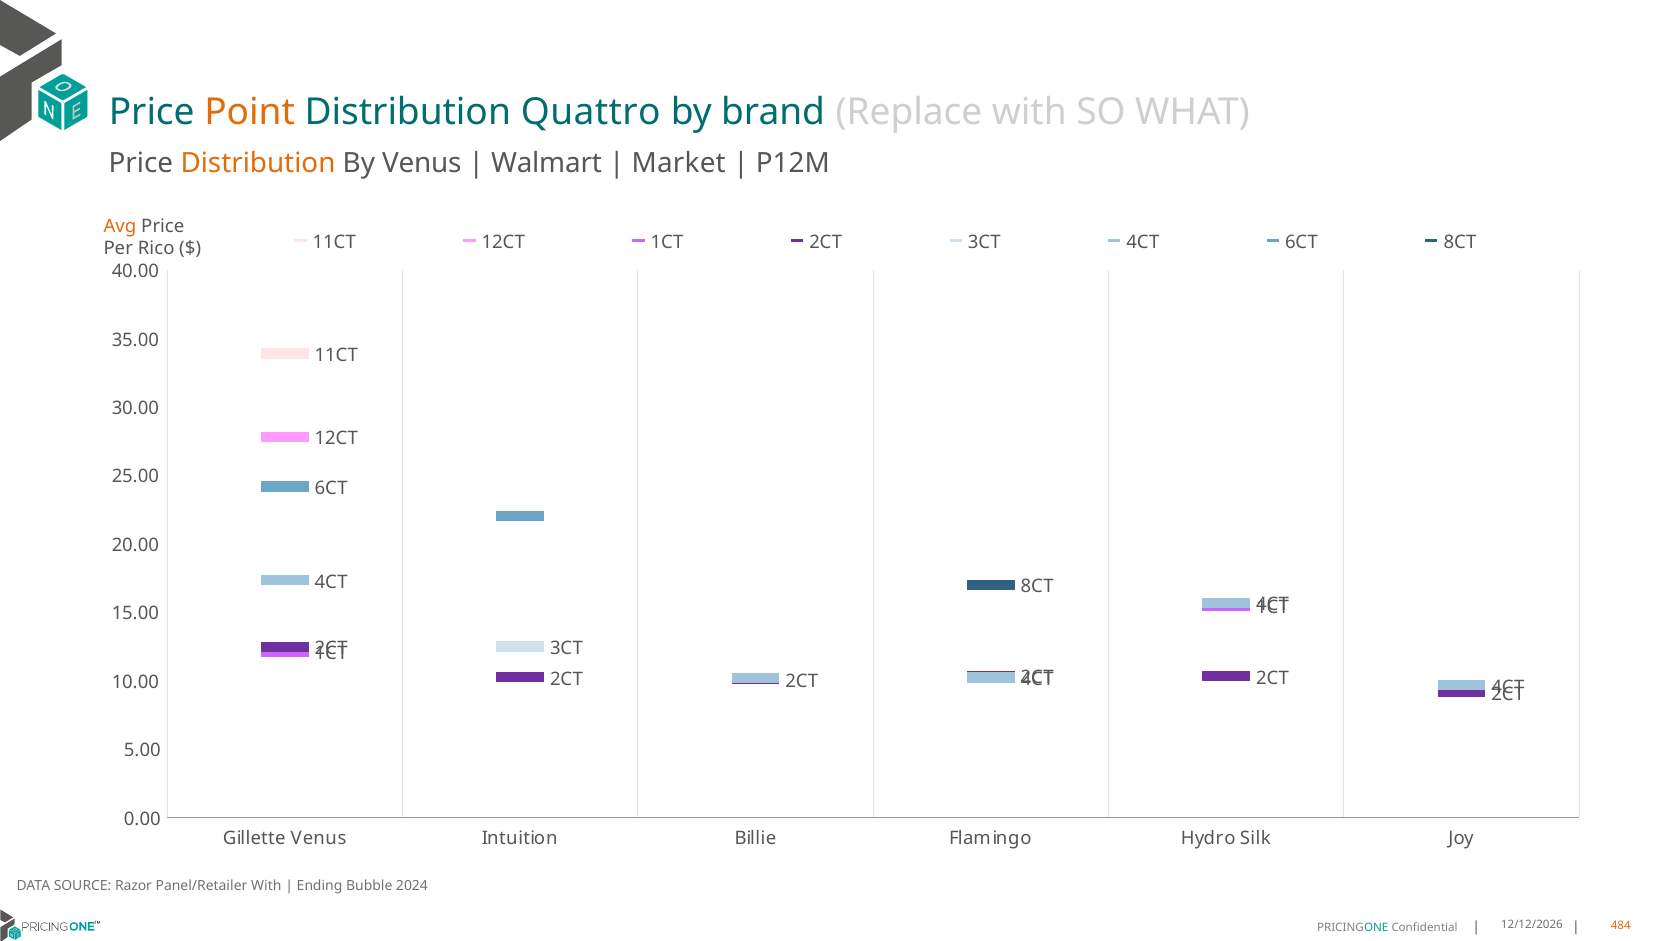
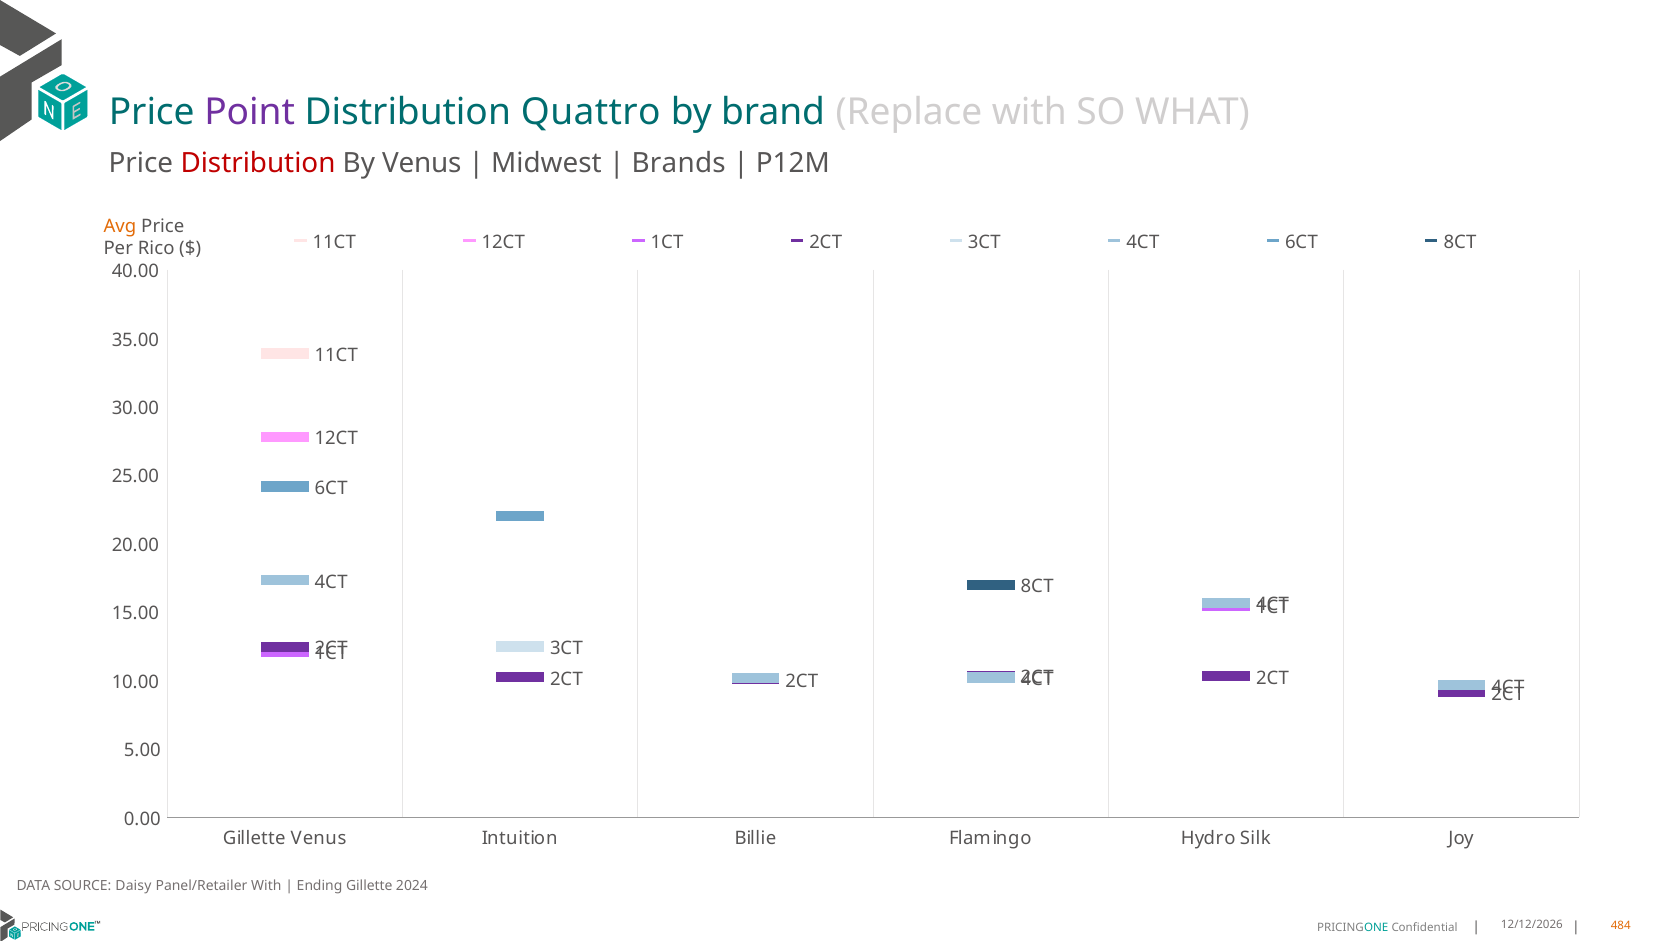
Point colour: orange -> purple (250, 112)
Distribution colour: orange -> red (258, 163)
Walmart: Walmart -> Midwest (546, 163)
Market: Market -> Brands (679, 163)
Razor: Razor -> Daisy (133, 886)
Ending Bubble: Bubble -> Gillette (369, 886)
